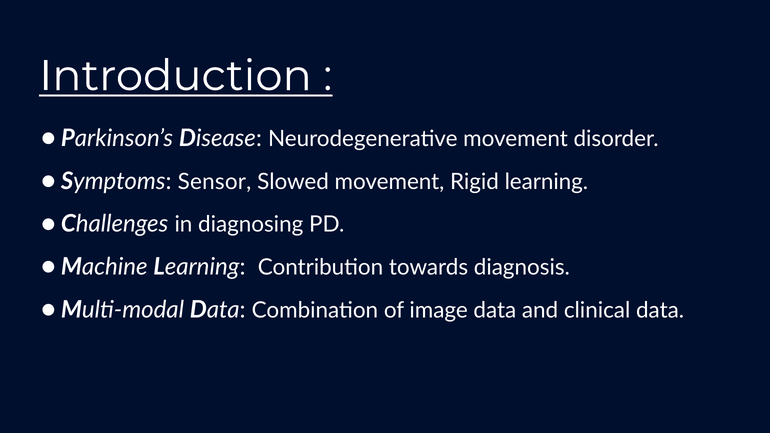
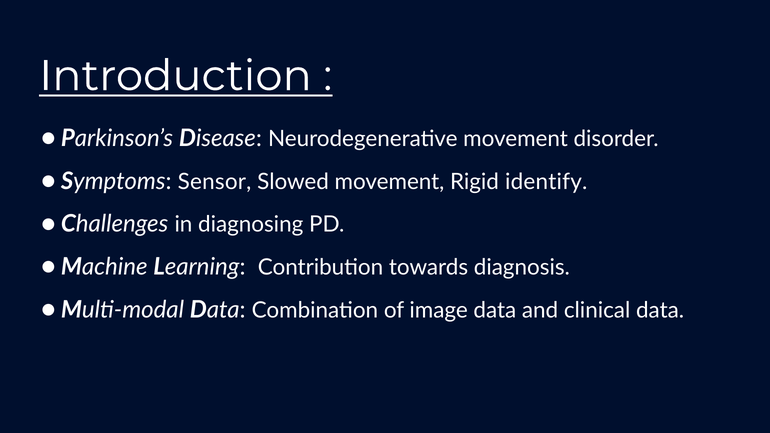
Rigid learning: learning -> identify (546, 182)
